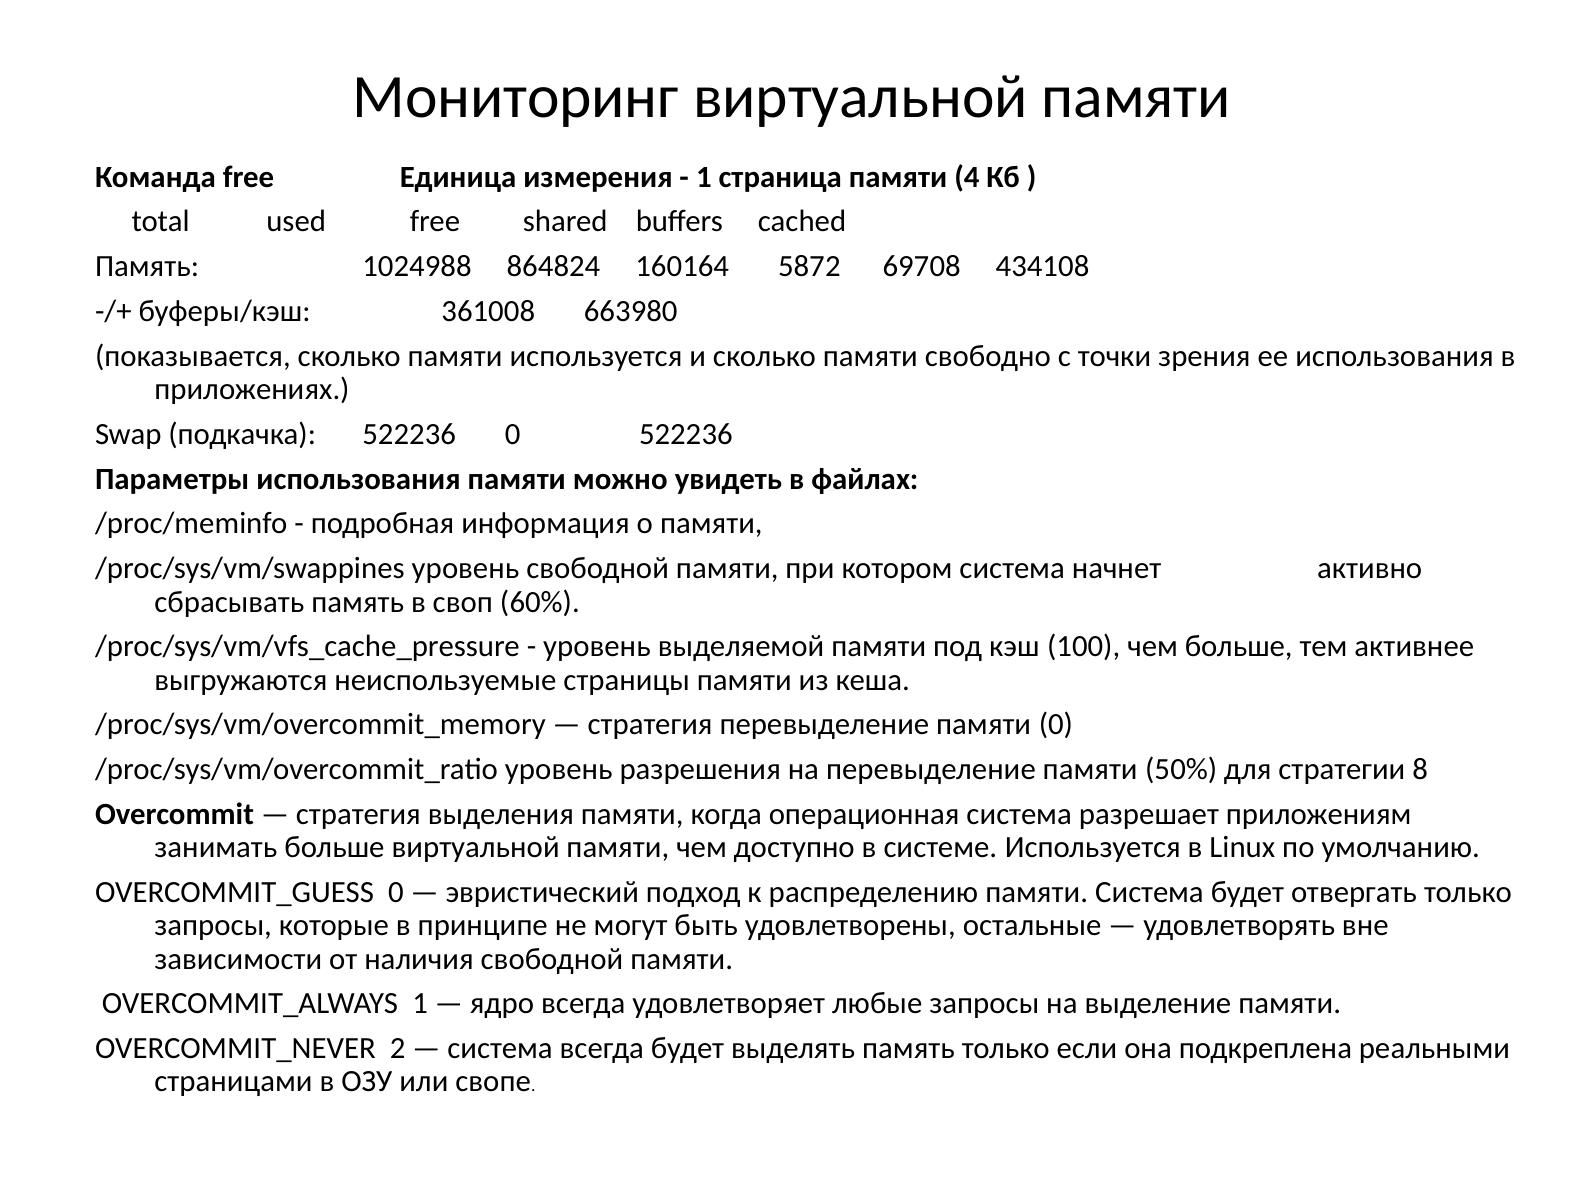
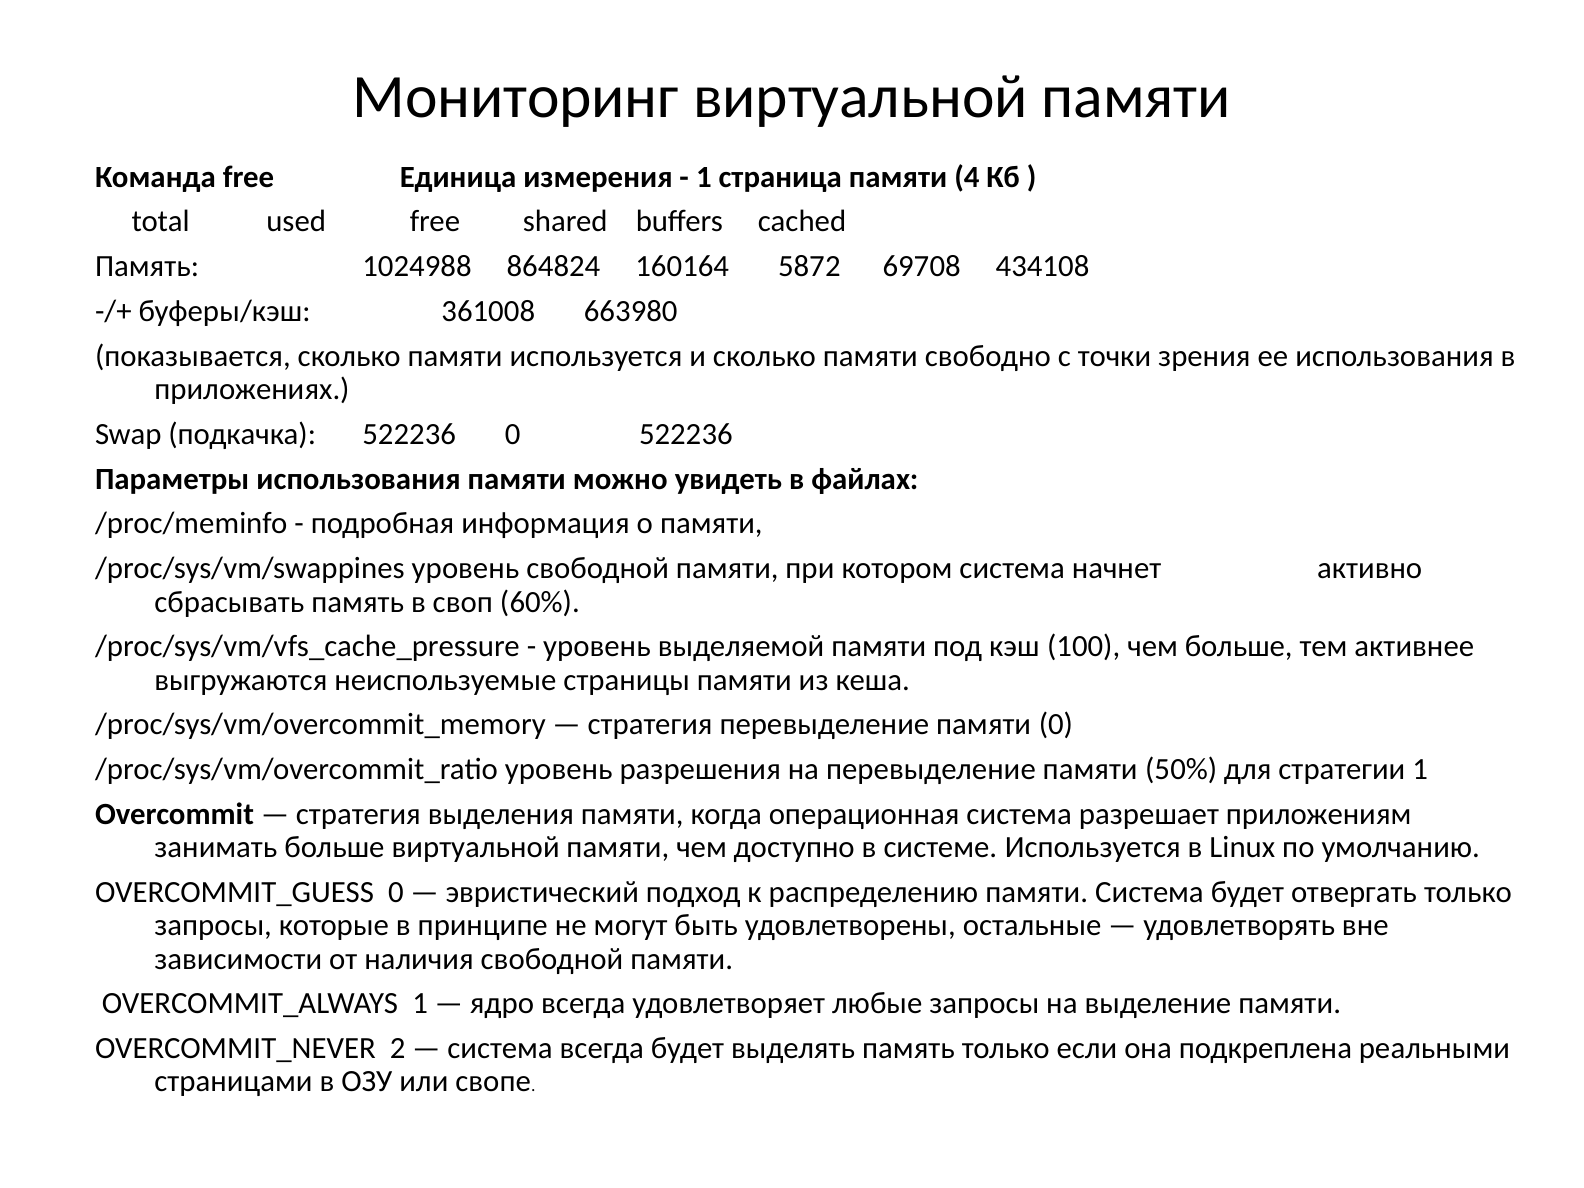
стратегии 8: 8 -> 1 (1420, 769)
